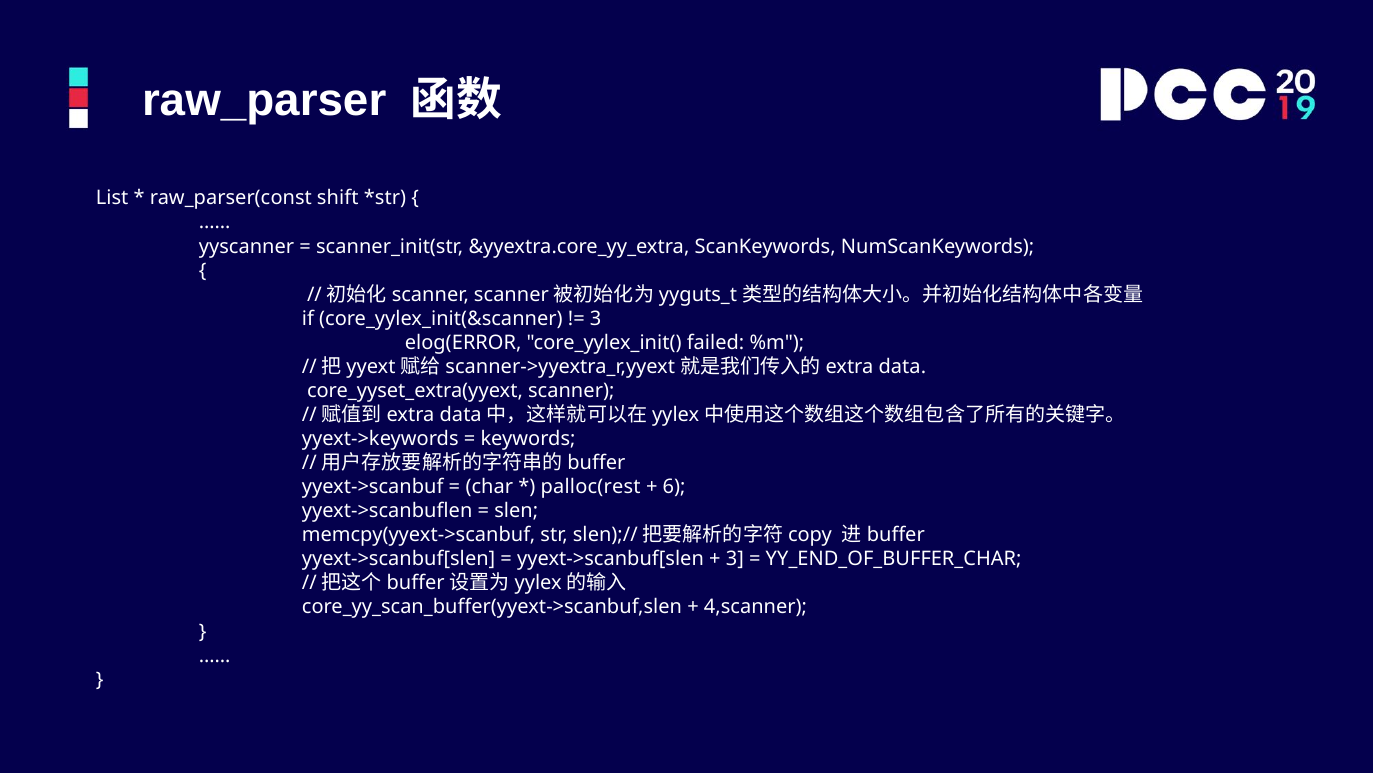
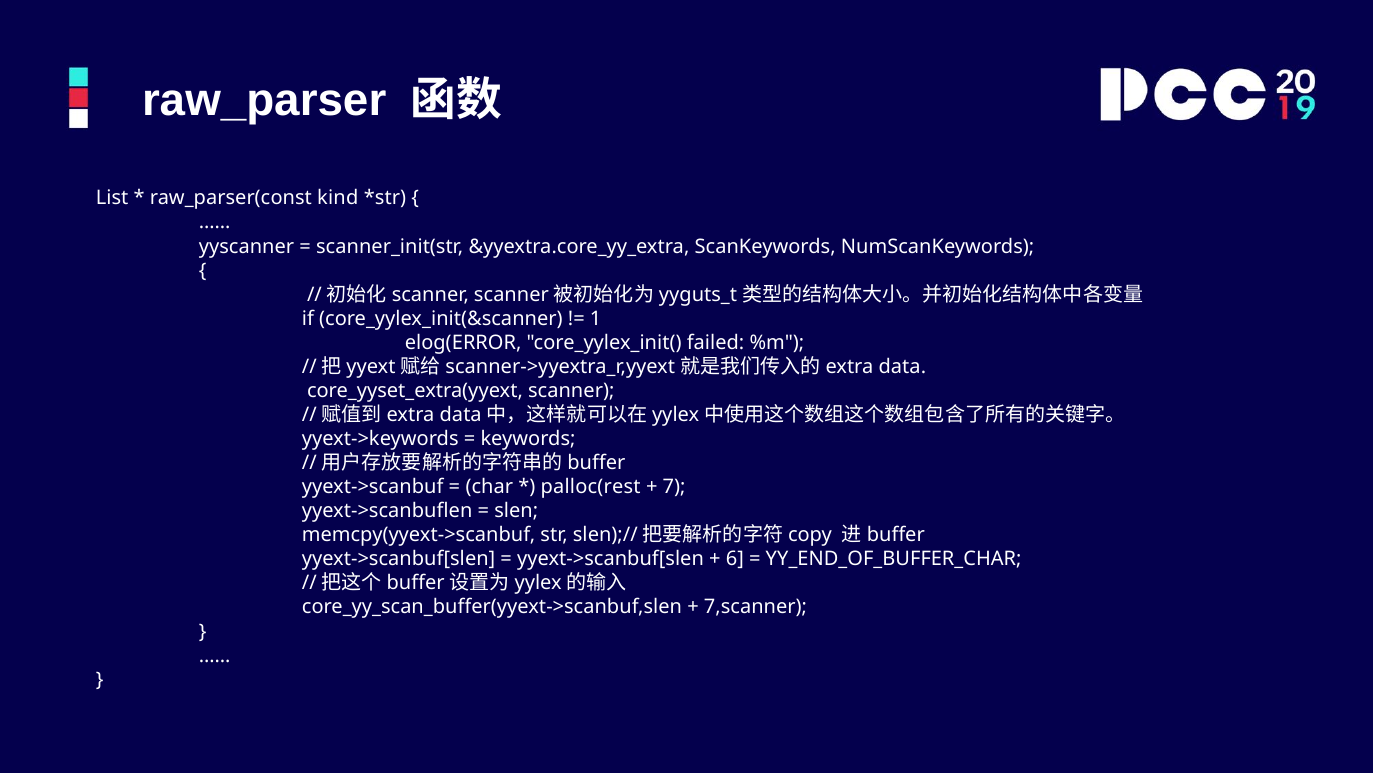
shift: shift -> kind (338, 198)
3: 3 -> 1 (596, 318)
6: 6 -> 7 (674, 487)
3: 3 -> 6 (735, 559)
4,scanner: 4,scanner -> 7,scanner (756, 607)
